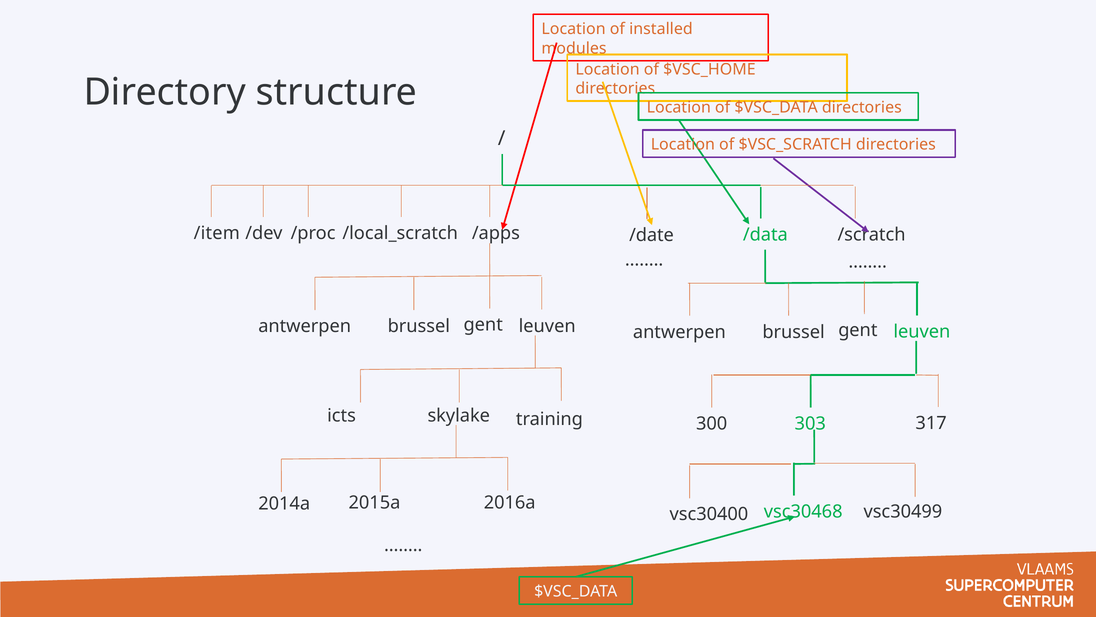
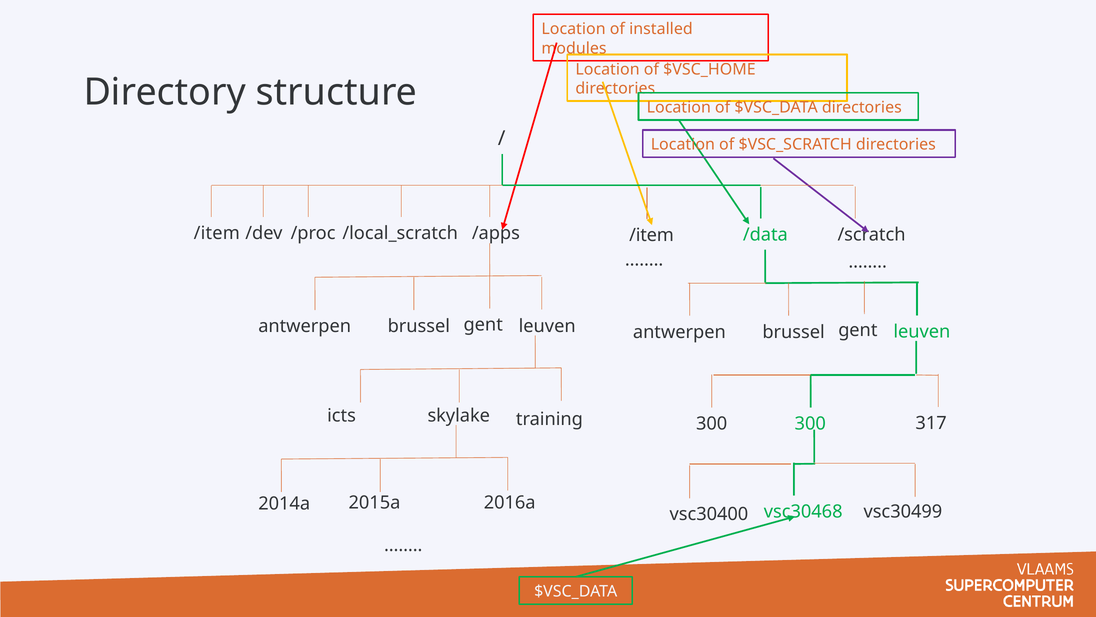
/date: /date -> /item (652, 235)
300 303: 303 -> 300 (810, 423)
